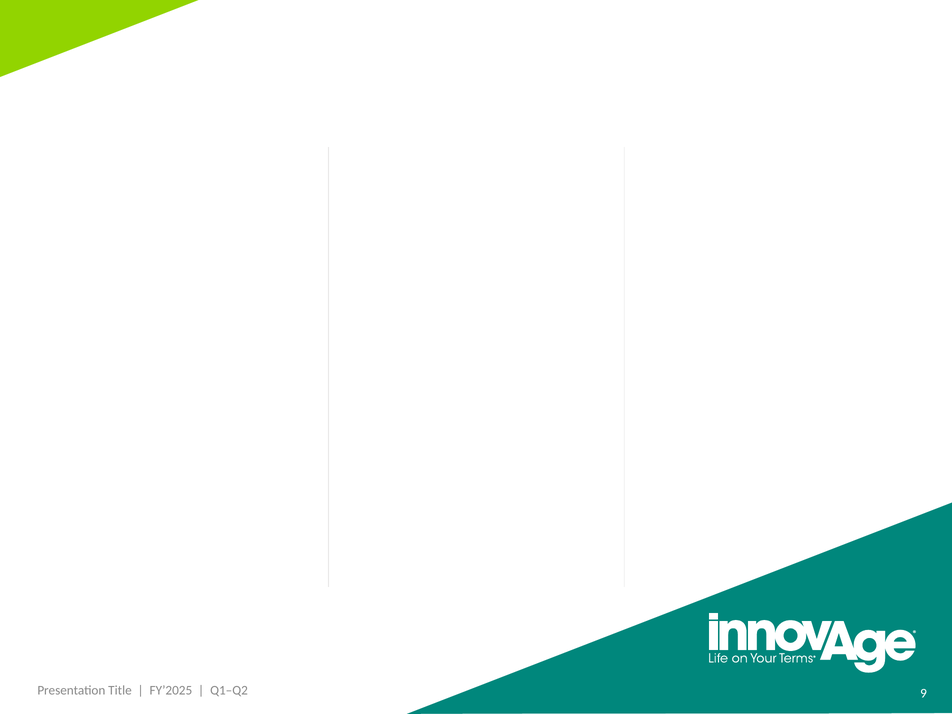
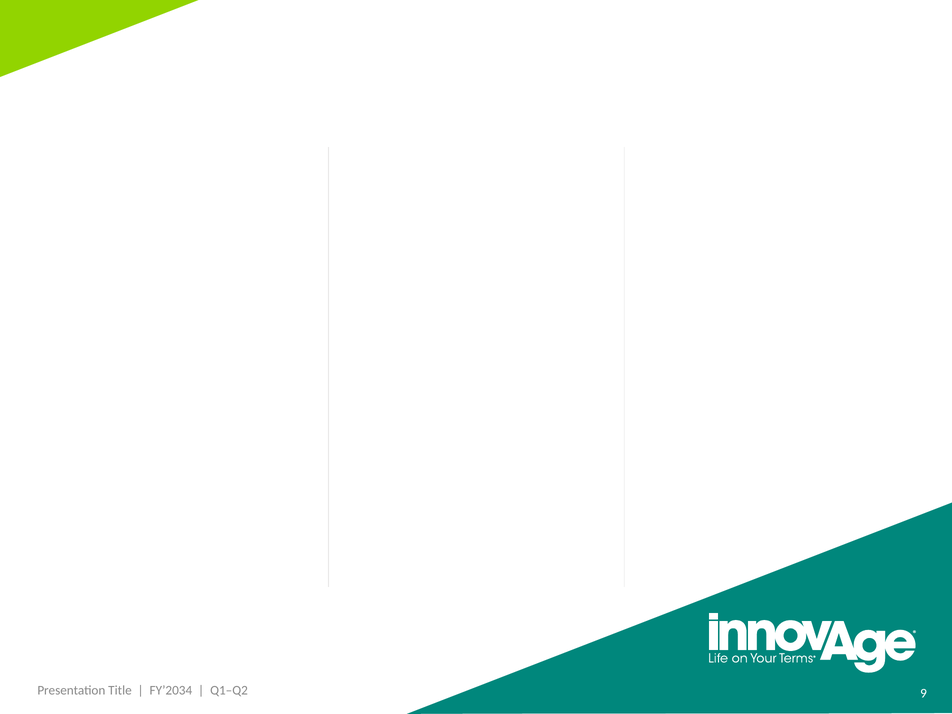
FY’2025: FY’2025 -> FY’2034 (171, 691)
